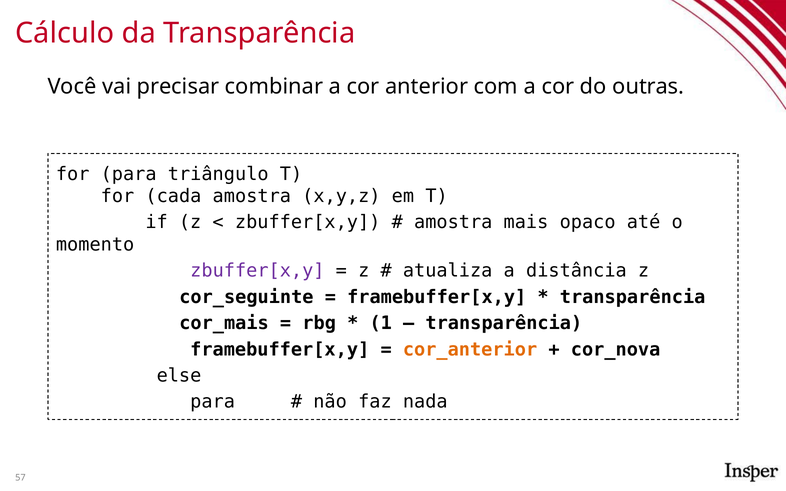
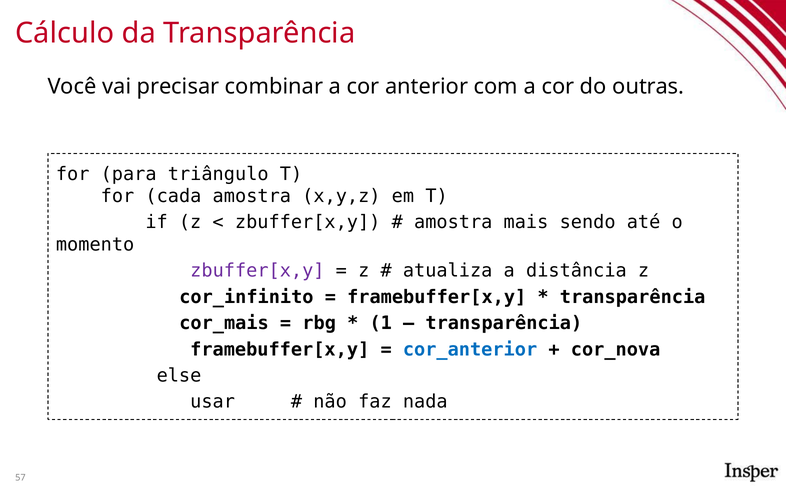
opaco: opaco -> sendo (588, 222)
cor_seguinte: cor_seguinte -> cor_infinito (246, 297)
cor_anterior colour: orange -> blue (470, 350)
para: para -> usar (213, 402)
